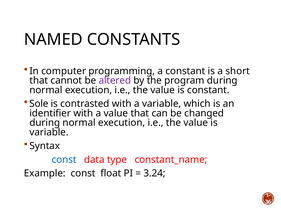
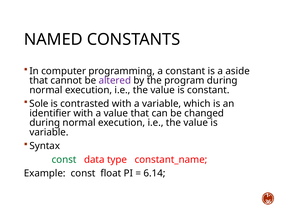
short: short -> aside (238, 71)
const colour: blue -> green (64, 159)
3.24: 3.24 -> 6.14 (155, 173)
